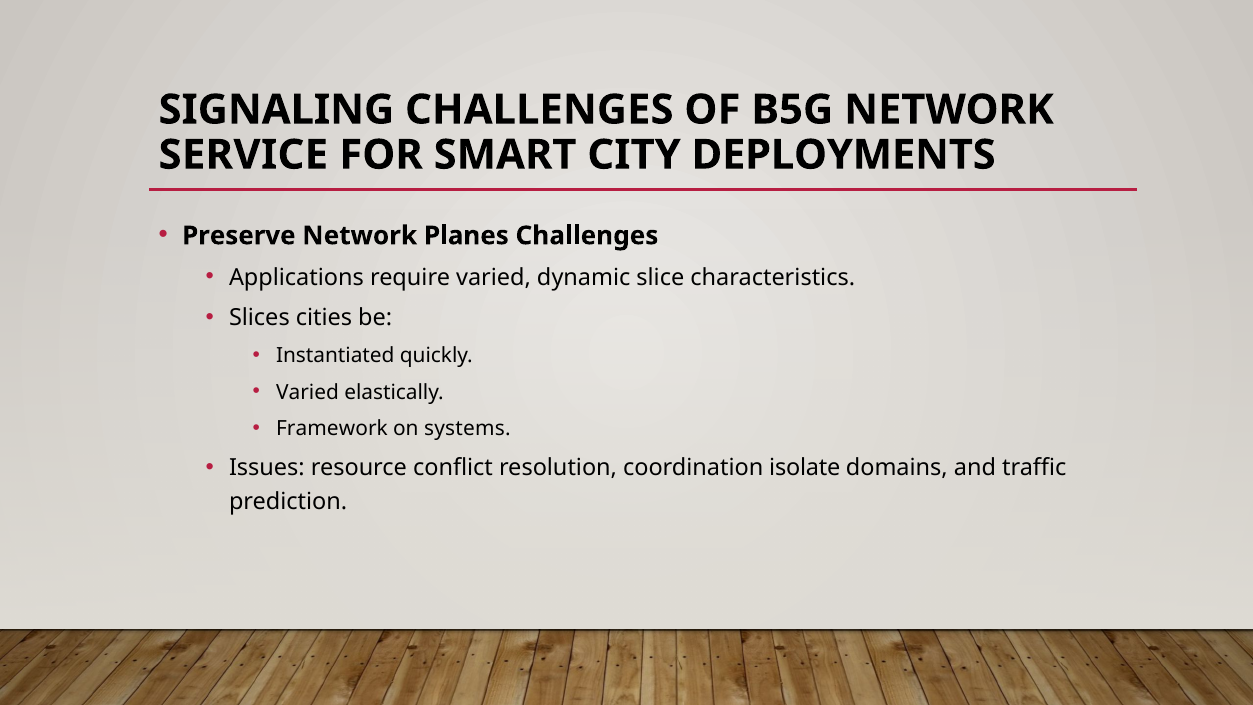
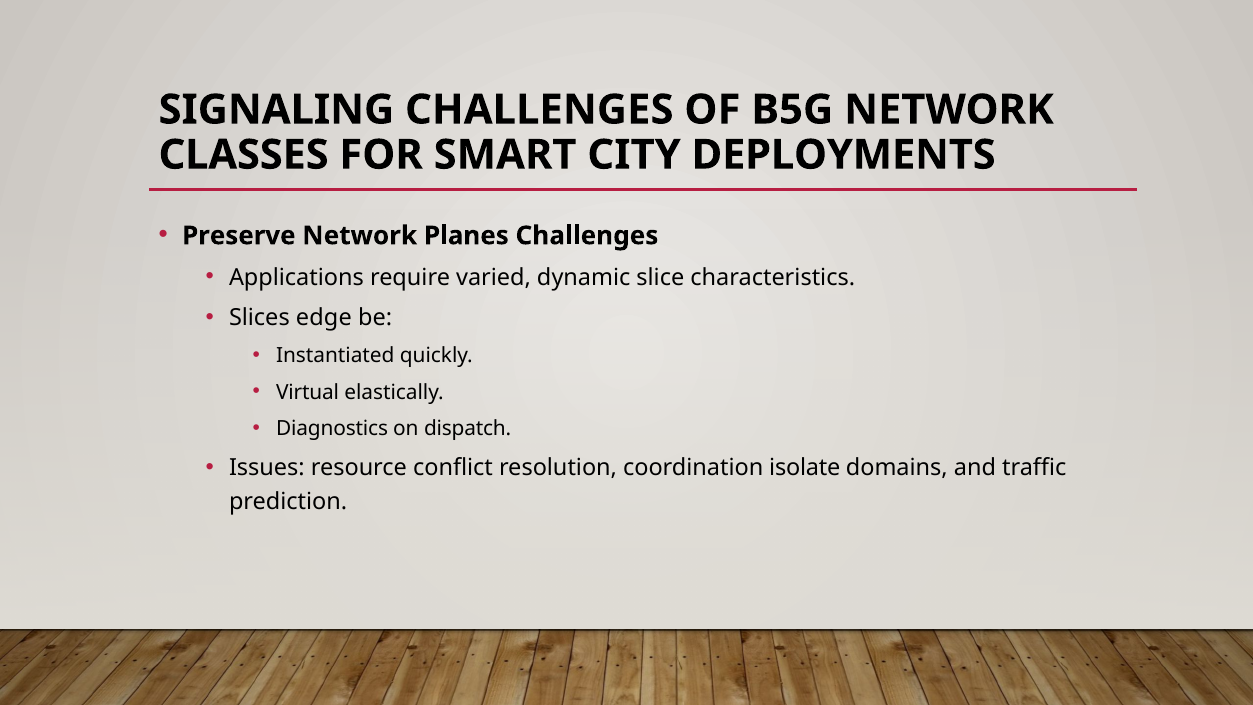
SERVICE: SERVICE -> CLASSES (244, 155)
cities: cities -> edge (324, 318)
Varied: Varied -> Virtual (308, 392)
Framework: Framework -> Diagnostics (332, 429)
systems: systems -> dispatch (468, 429)
